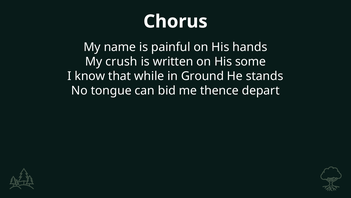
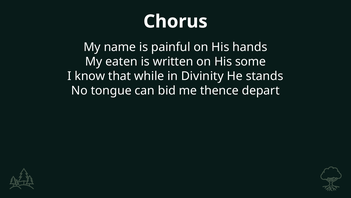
crush: crush -> eaten (122, 61)
Ground: Ground -> Divinity (202, 76)
